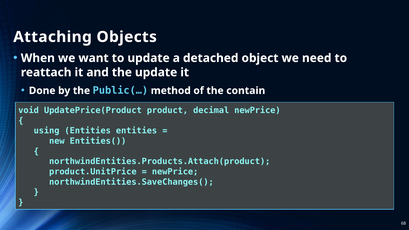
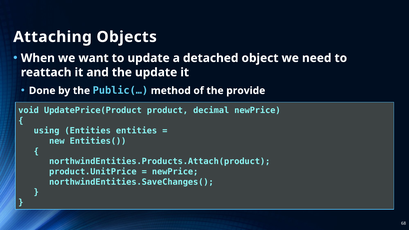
contain: contain -> provide (246, 91)
